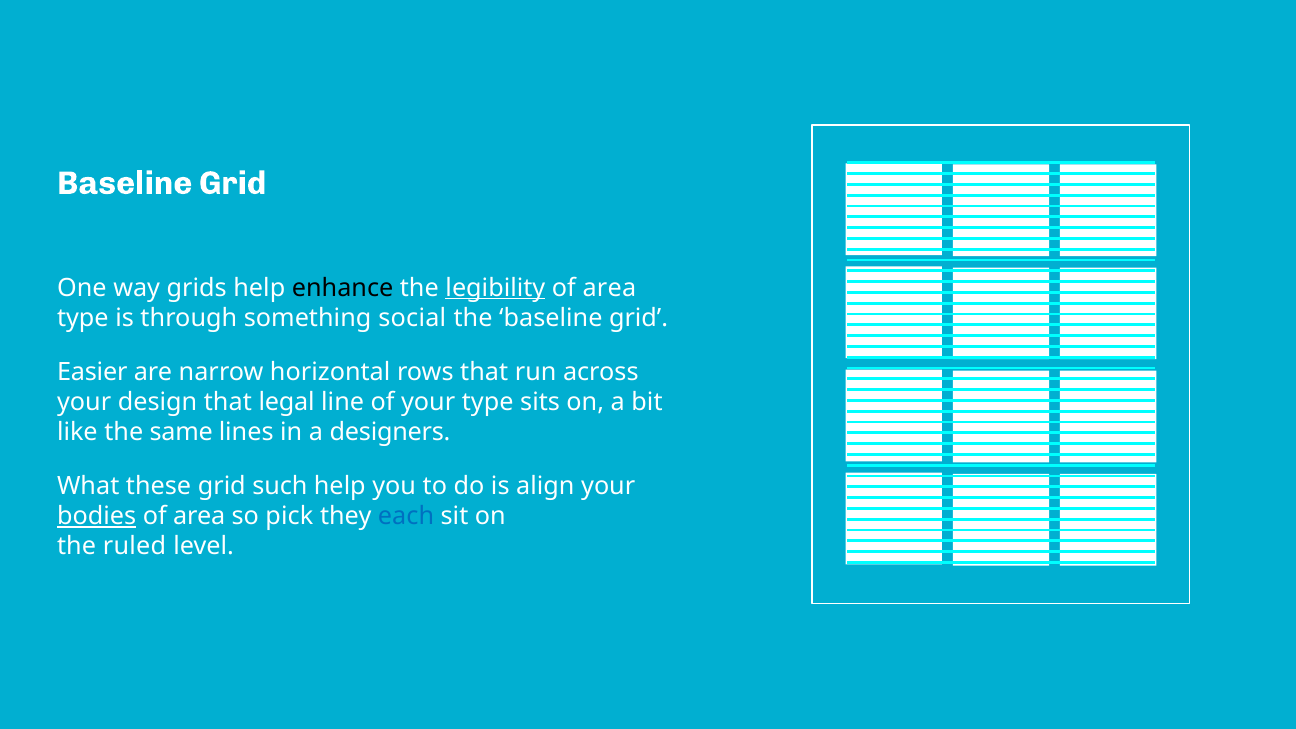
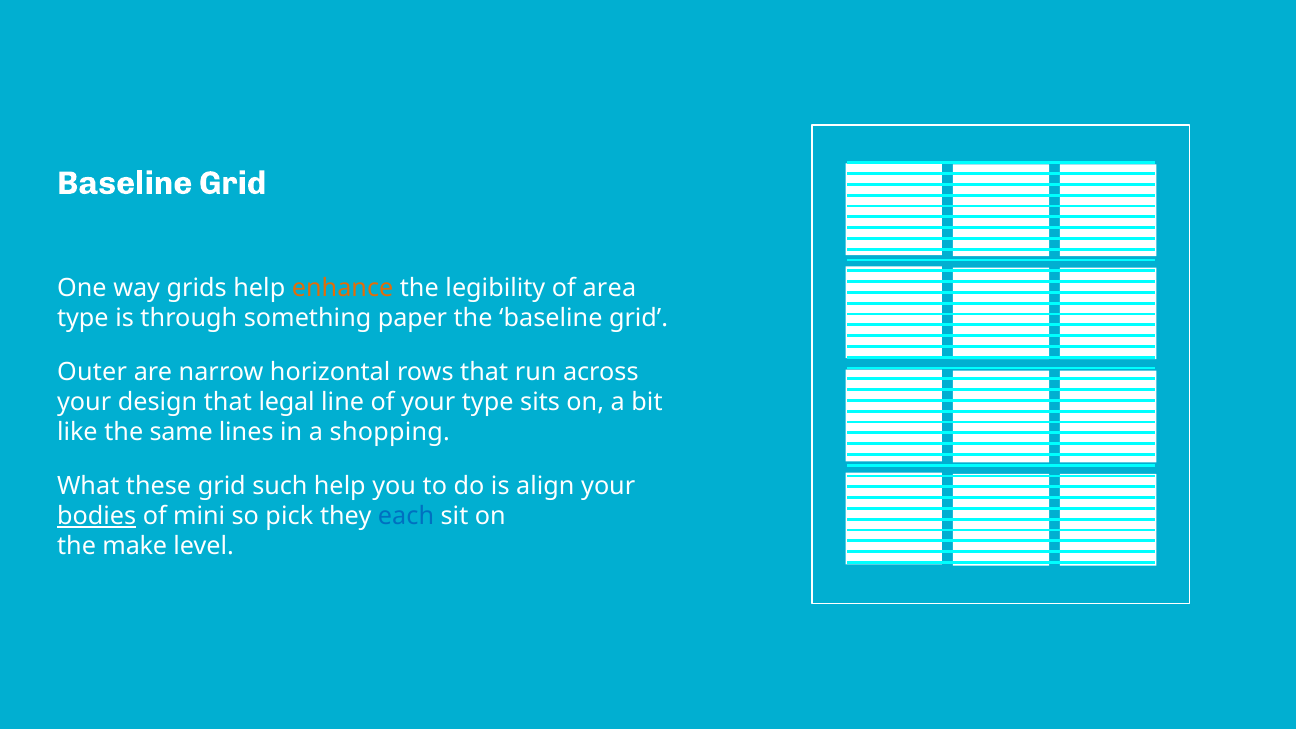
enhance colour: black -> orange (343, 288)
legibility underline: present -> none (495, 288)
social: social -> paper (413, 318)
Easier: Easier -> Outer (92, 372)
designers: designers -> shopping (390, 432)
area: area -> mini (199, 516)
ruled: ruled -> make (135, 546)
